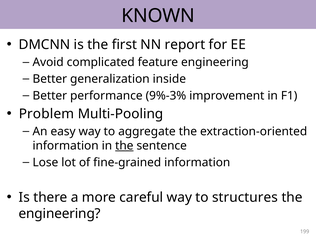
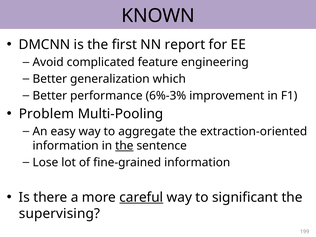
inside: inside -> which (169, 79)
9%-3%: 9%-3% -> 6%-3% (166, 96)
careful underline: none -> present (141, 197)
structures: structures -> significant (245, 197)
engineering: engineering -> supervising (59, 214)
